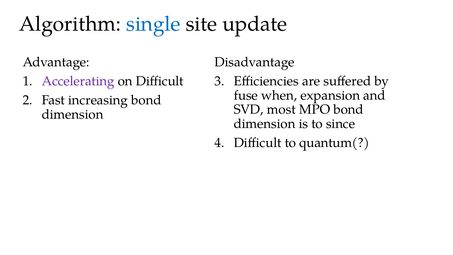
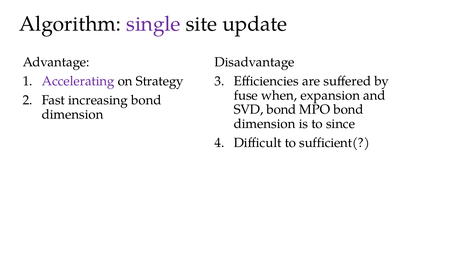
single colour: blue -> purple (153, 24)
on Difficult: Difficult -> Strategy (160, 81)
SVD most: most -> bond (281, 110)
quantum(: quantum( -> sufficient( (334, 143)
